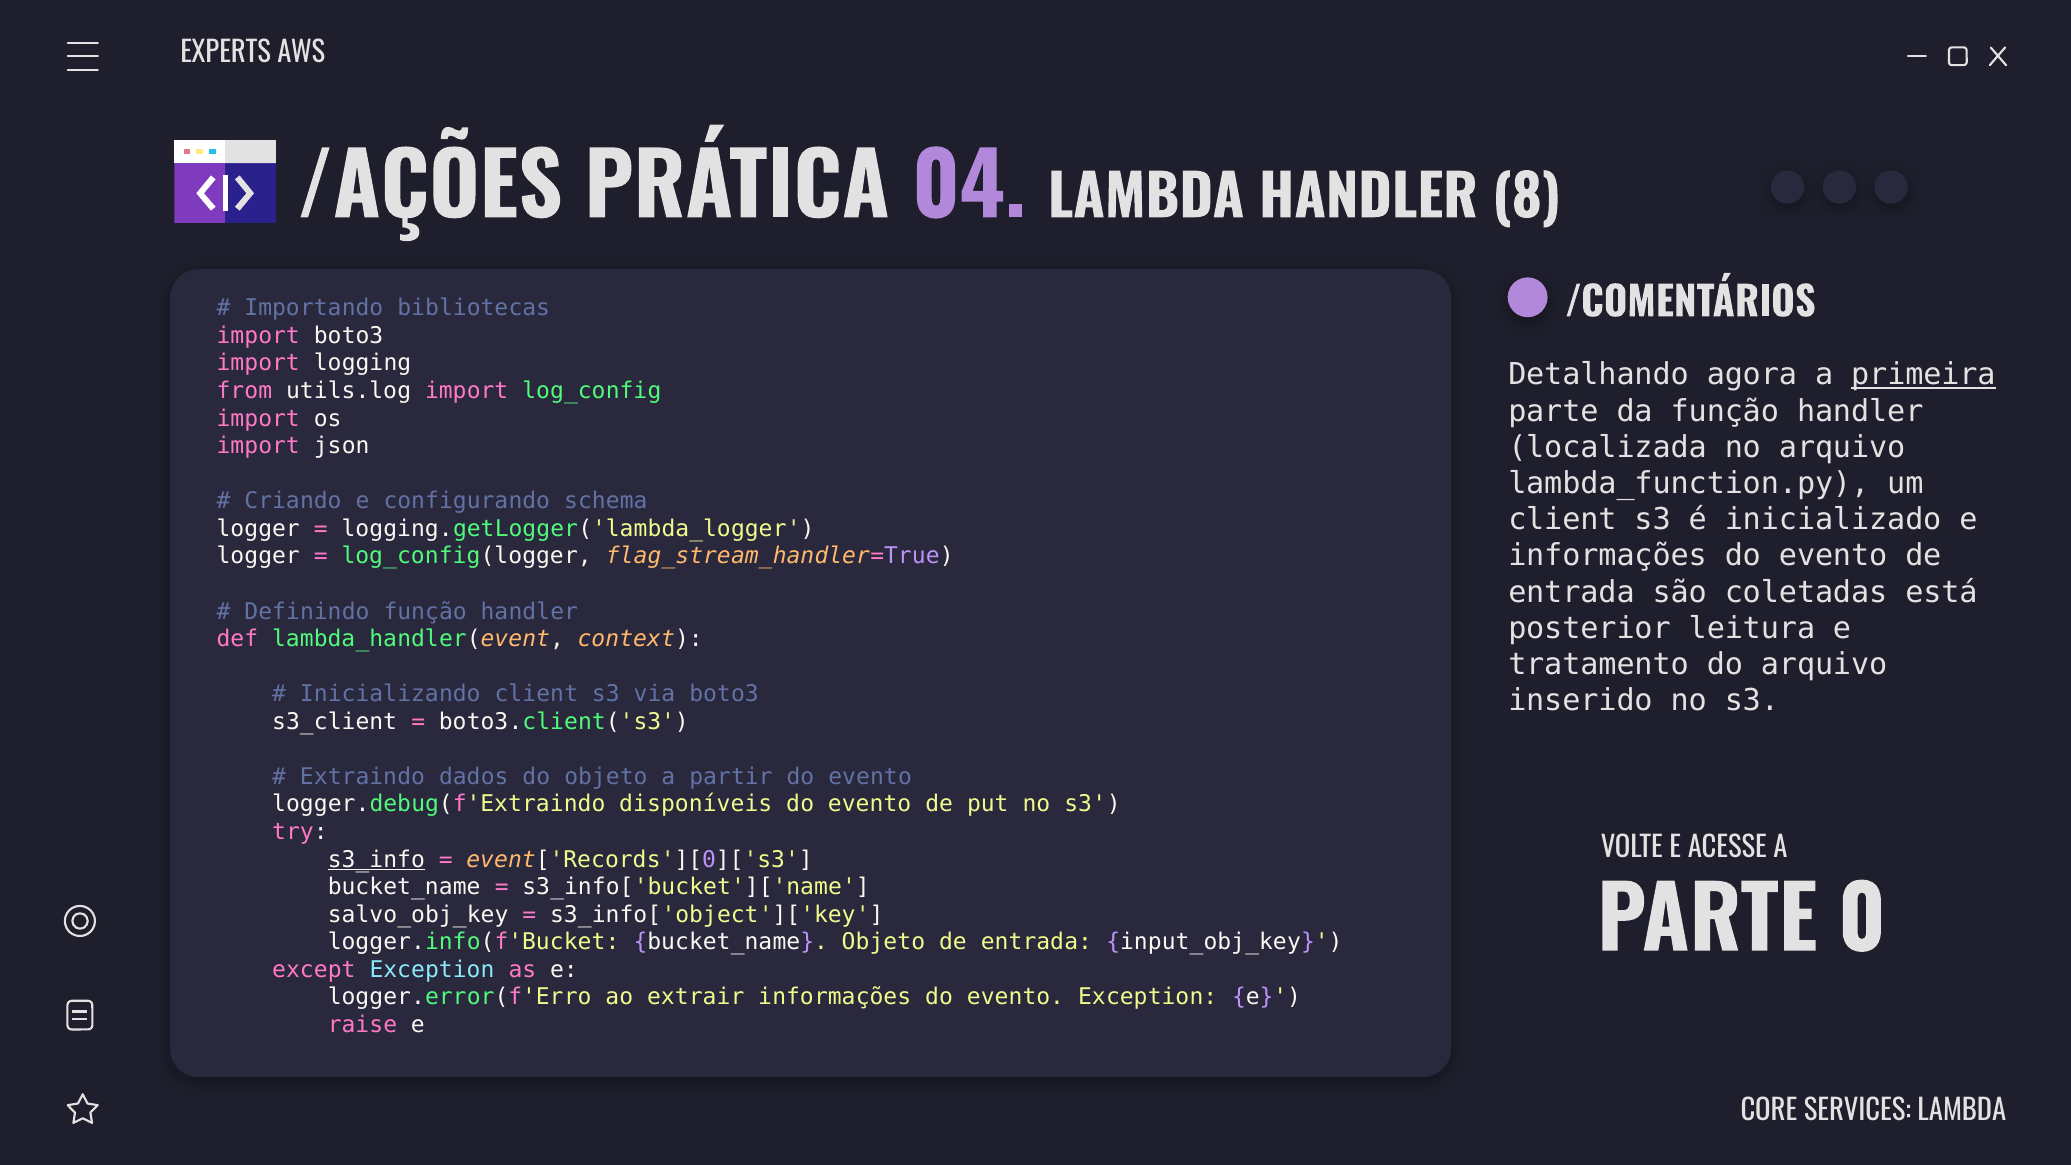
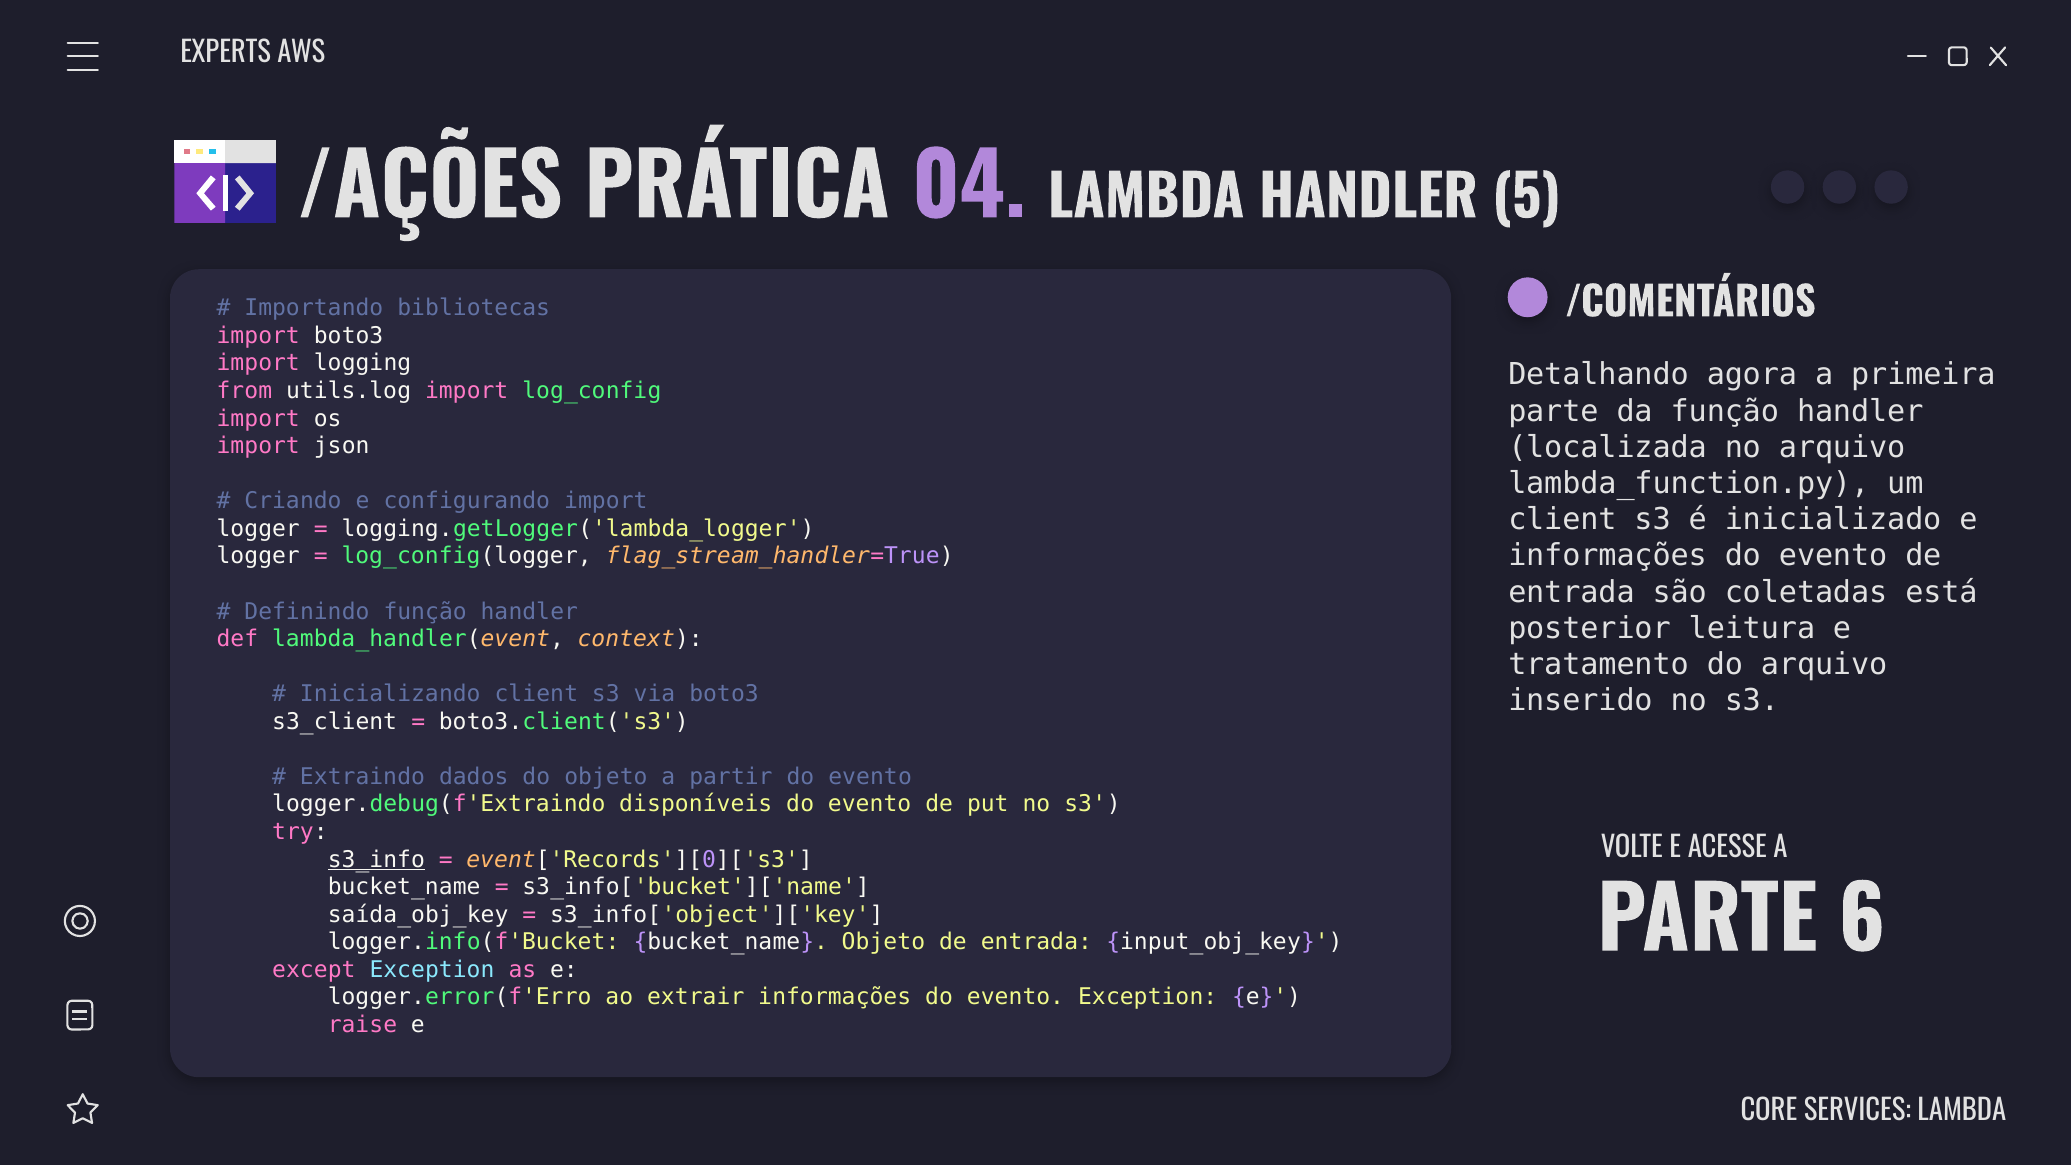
8: 8 -> 5 (1526, 198)
primeira underline: present -> none (1923, 375)
configurando schema: schema -> import (606, 501)
0: 0 -> 6 (1862, 922)
salvo_obj_key: salvo_obj_key -> saída_obj_key (418, 915)
